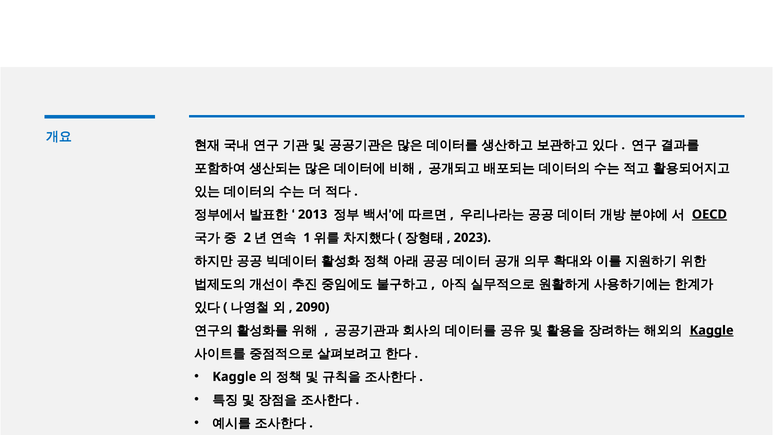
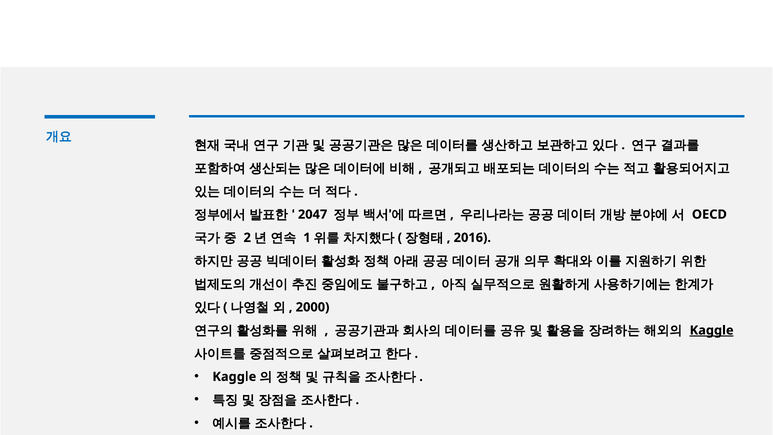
2013: 2013 -> 2047 (313, 214)
OECD underline: present -> none (709, 214)
2023: 2023 -> 2016 (472, 238)
2090: 2090 -> 2000 (313, 307)
